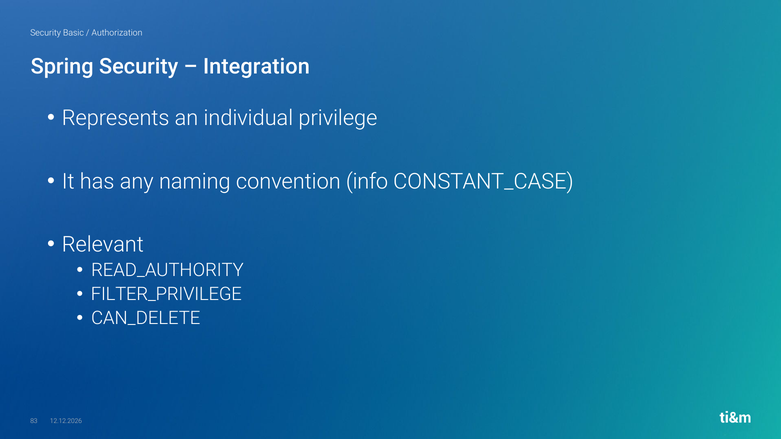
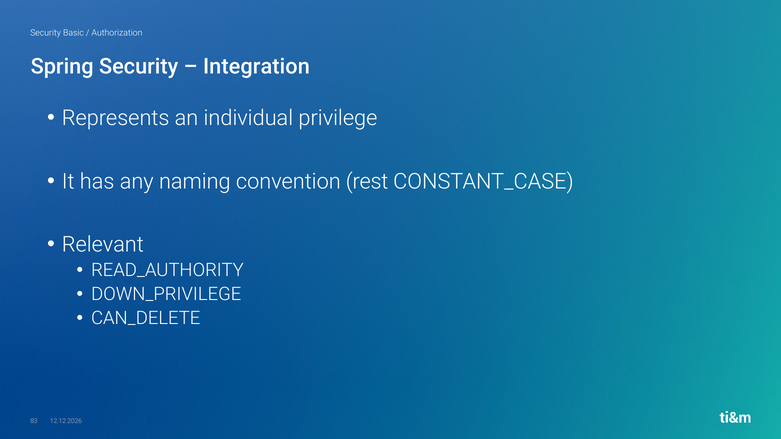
info: info -> rest (367, 182)
FILTER_PRIVILEGE: FILTER_PRIVILEGE -> DOWN_PRIVILEGE (166, 295)
